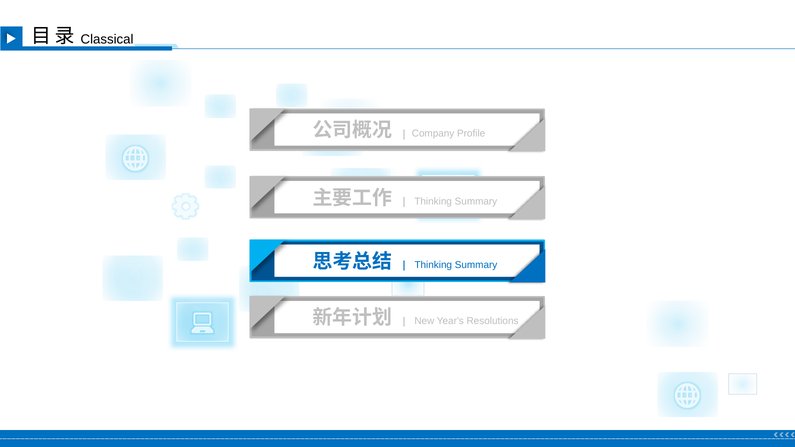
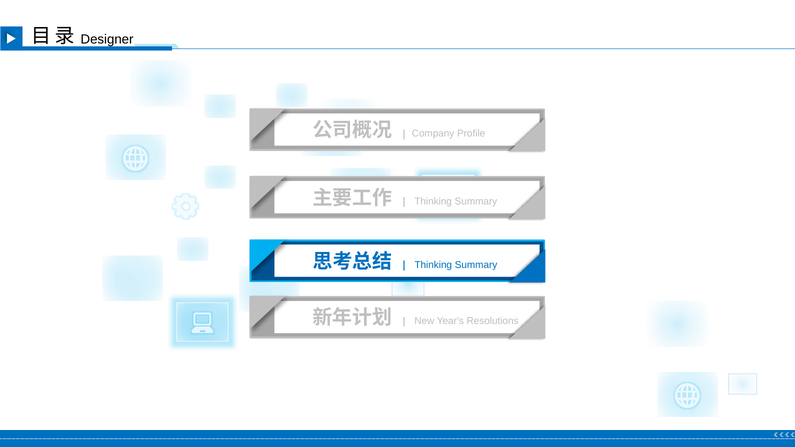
Classical: Classical -> Designer (107, 39)
